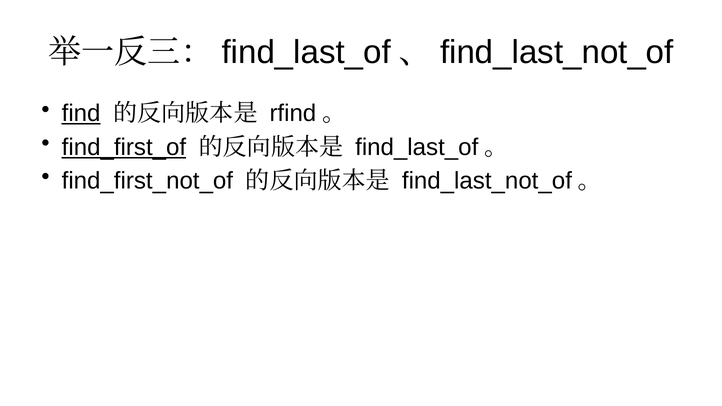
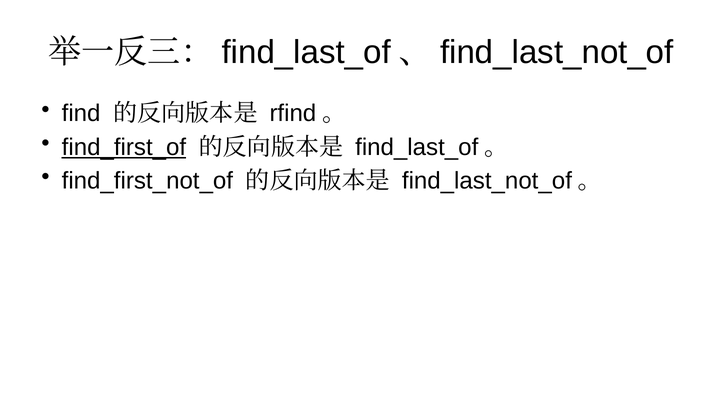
find underline: present -> none (81, 114)
